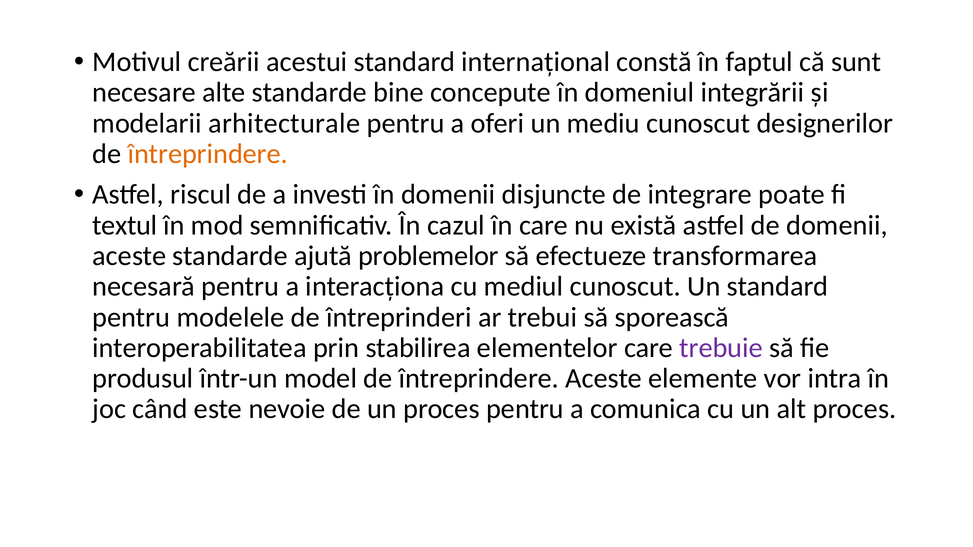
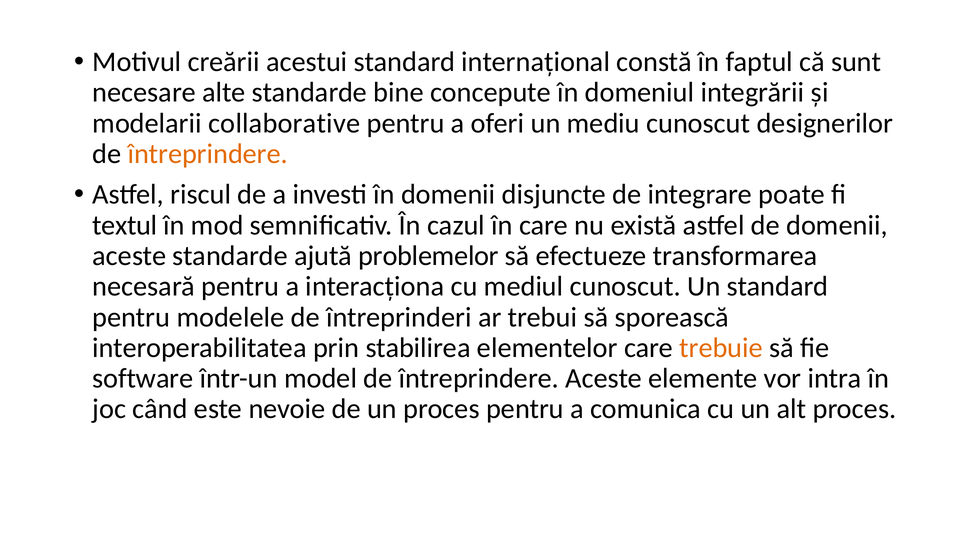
arhitecturale: arhitecturale -> collaborative (284, 123)
trebuie colour: purple -> orange (721, 348)
produsul: produsul -> software (143, 379)
